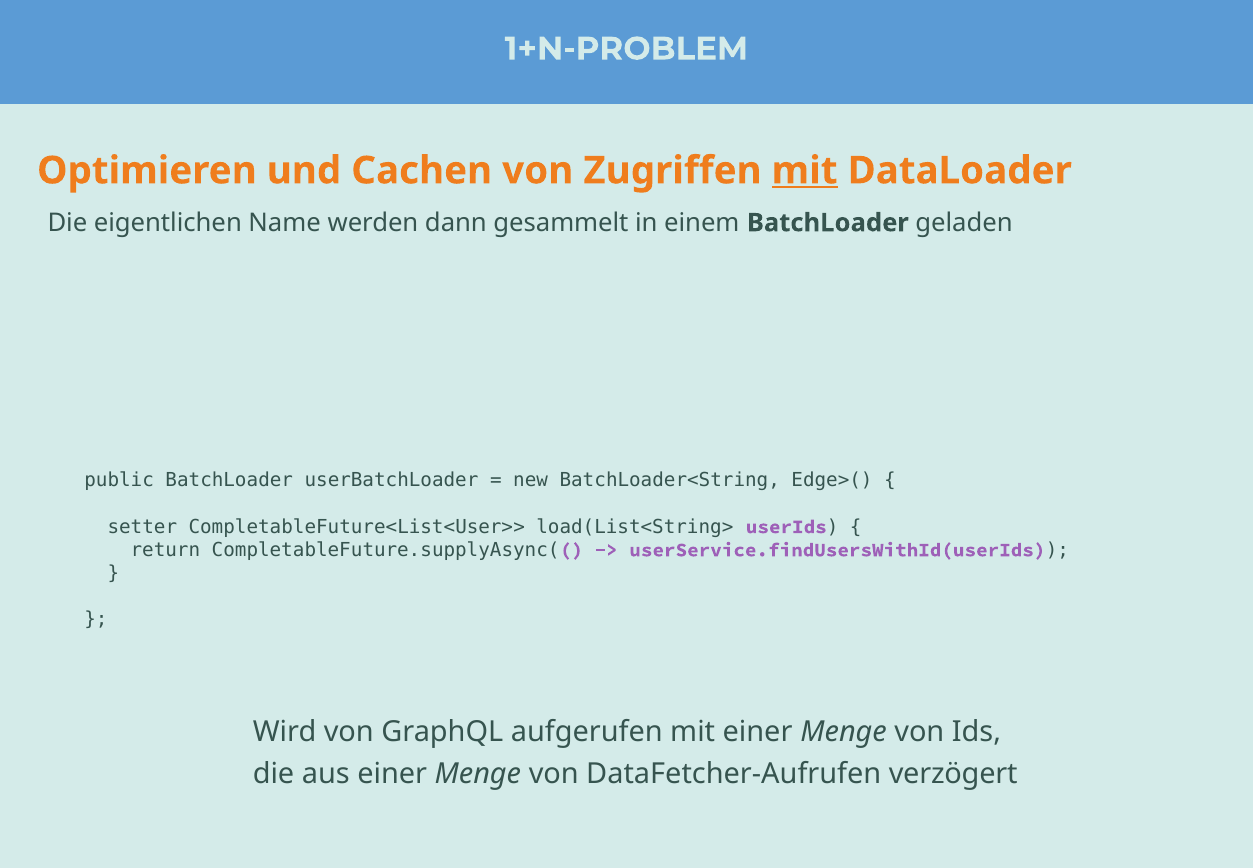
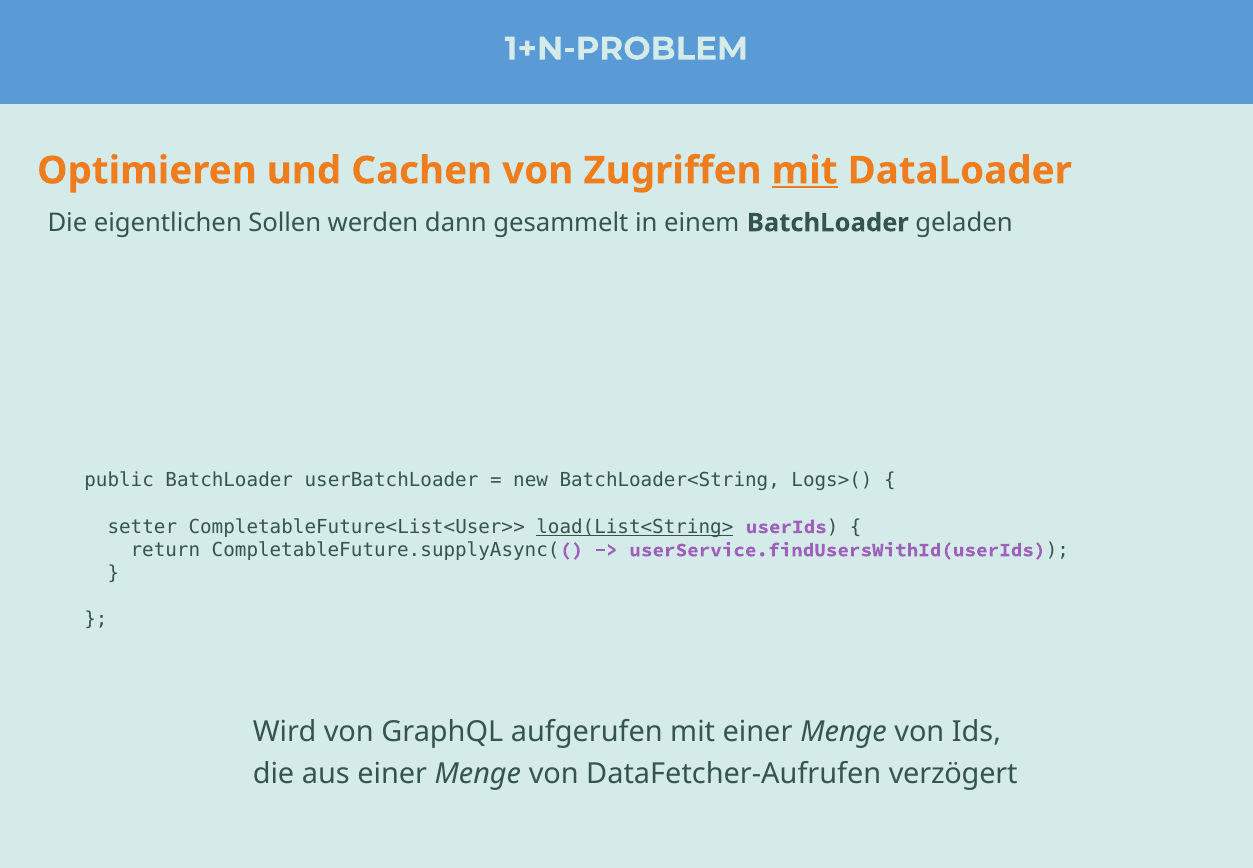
Name: Name -> Sollen (285, 223)
Edge>(: Edge>( -> Logs>( (832, 480)
load(List<String> underline: none -> present (635, 526)
